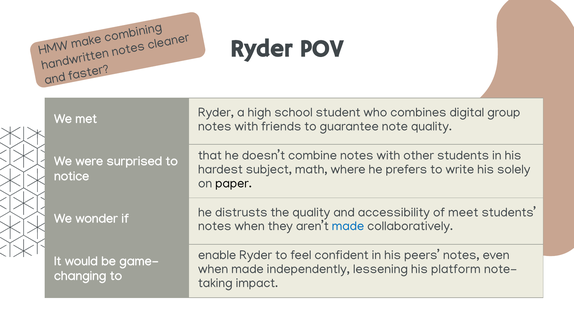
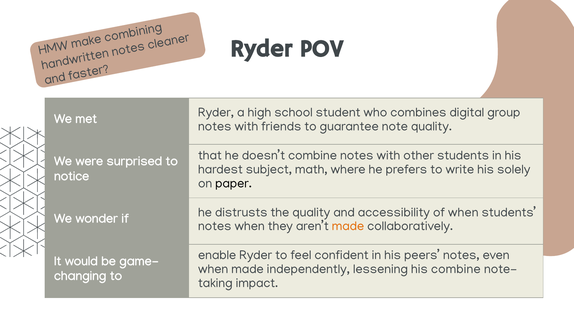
meet: meet -> when (463, 212)
made colour: blue -> orange (348, 226)
his platform: platform -> combine (456, 269)
